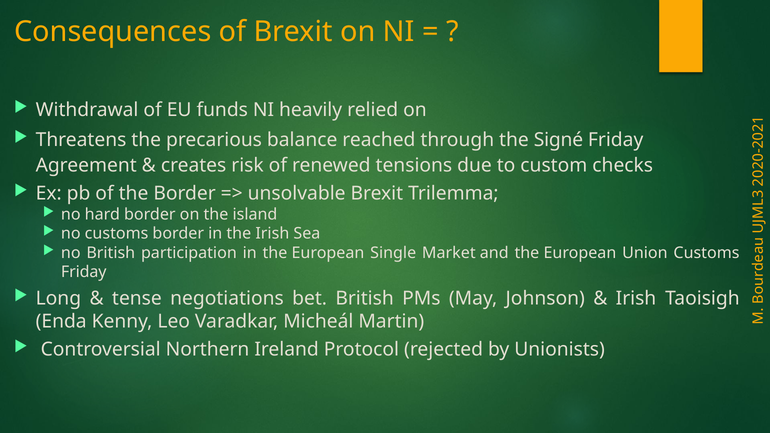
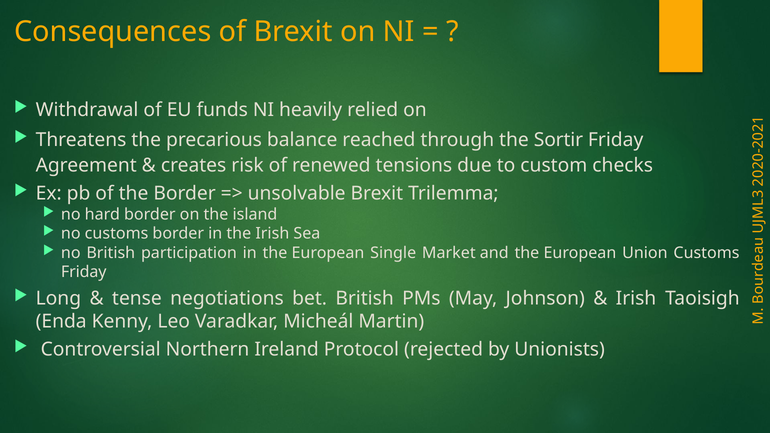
Signé: Signé -> Sortir (558, 140)
